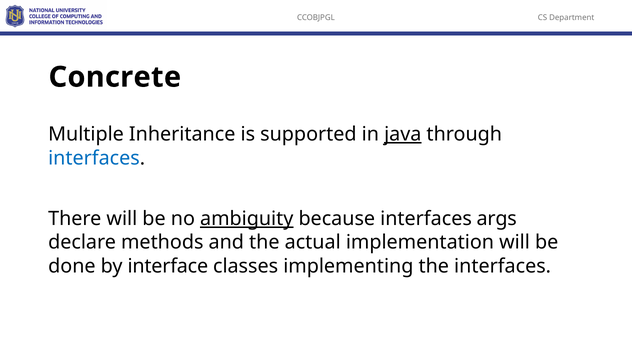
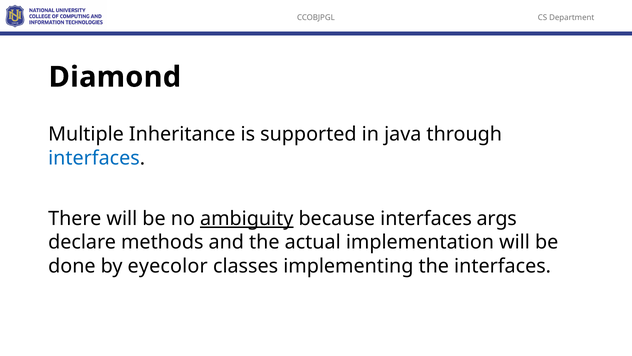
Concrete: Concrete -> Diamond (115, 77)
java underline: present -> none (403, 134)
interface: interface -> eyecolor (168, 266)
